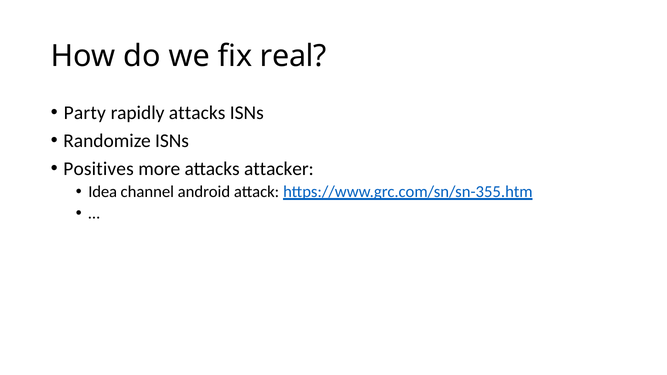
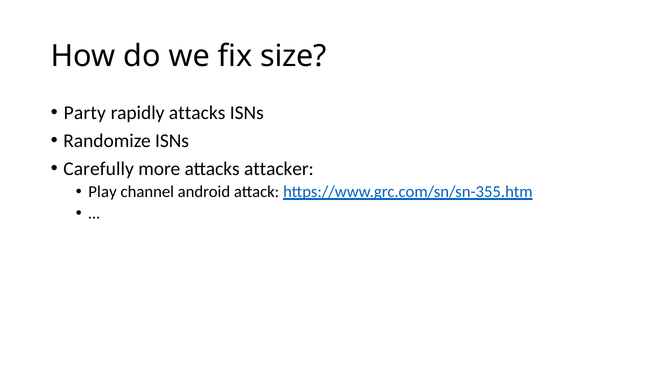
real: real -> size (293, 56)
Positives: Positives -> Carefully (99, 169)
Idea: Idea -> Play (103, 192)
